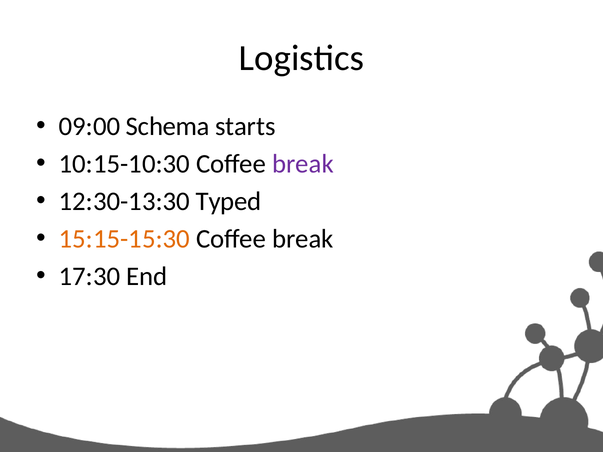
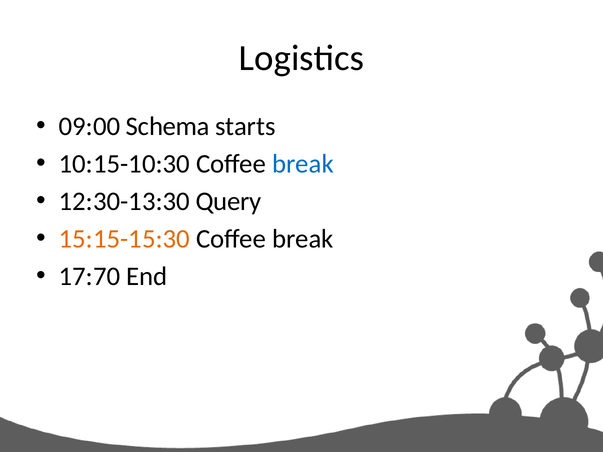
break colour: purple -> blue (303, 164)
Typed: Typed -> Query (229, 202)
17:30: 17:30 -> 17:70 (90, 277)
